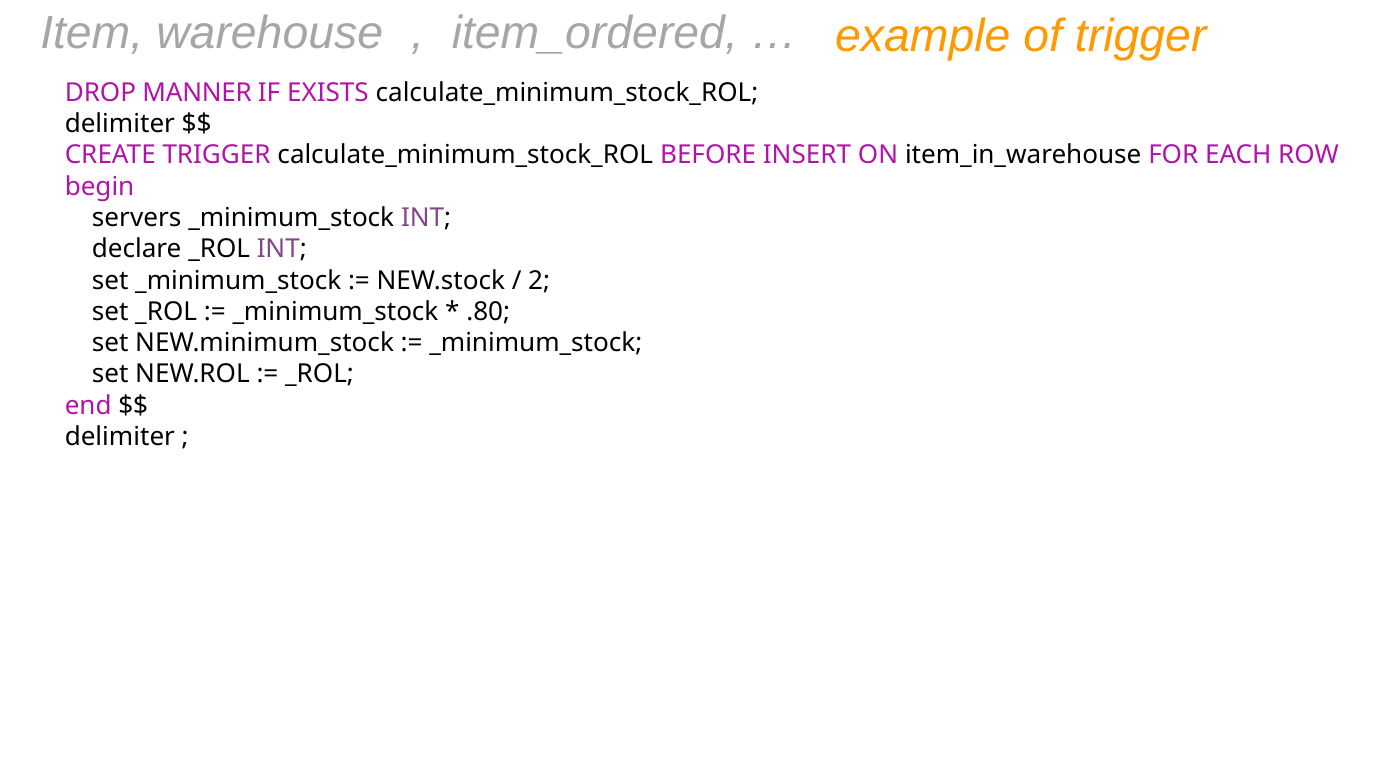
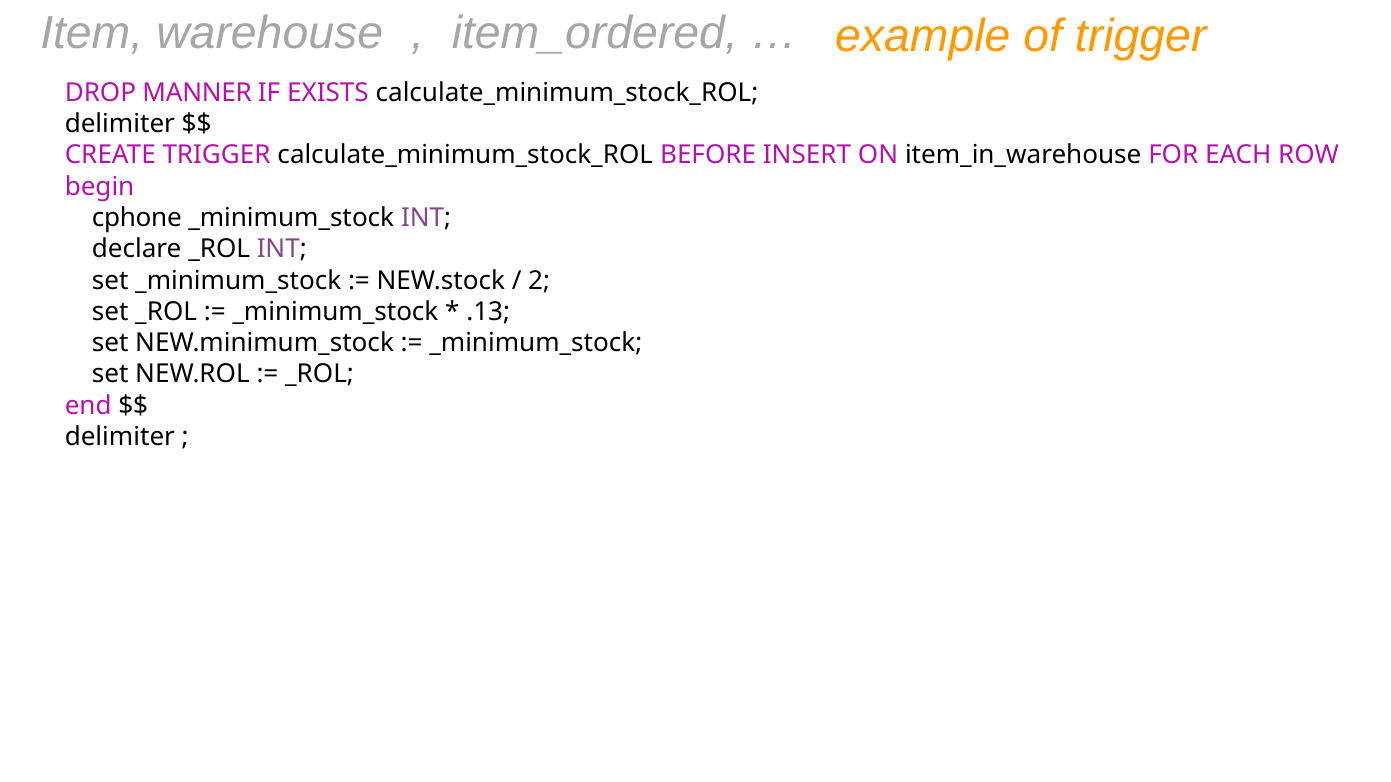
servers: servers -> cphone (137, 218)
.80: .80 -> .13 (488, 312)
